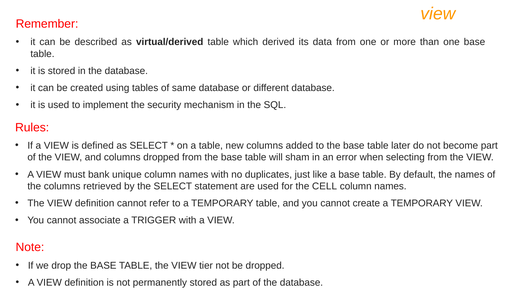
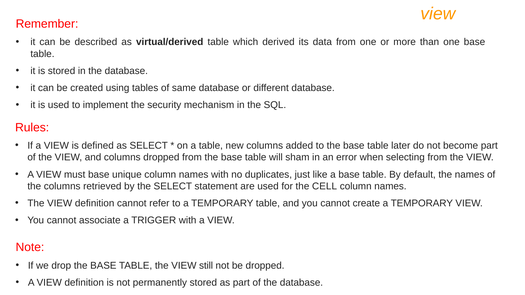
must bank: bank -> base (99, 175)
tier: tier -> still (206, 266)
